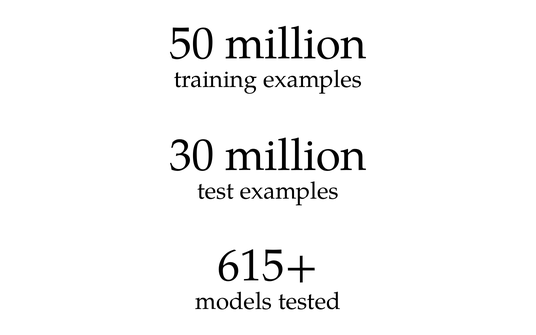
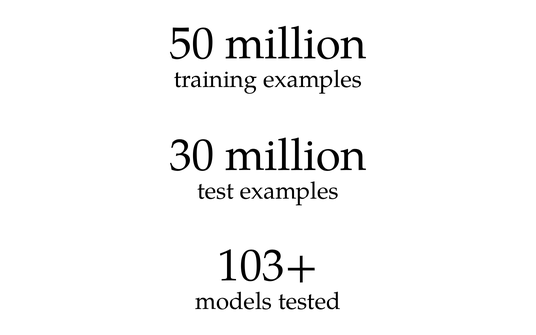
615+: 615+ -> 103+ (268, 266)
